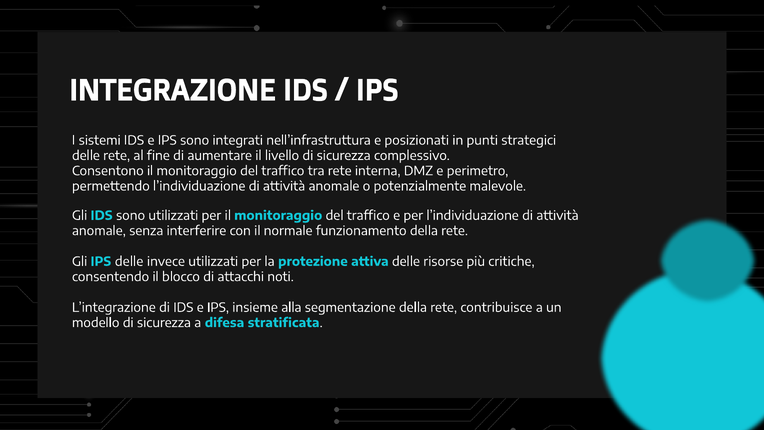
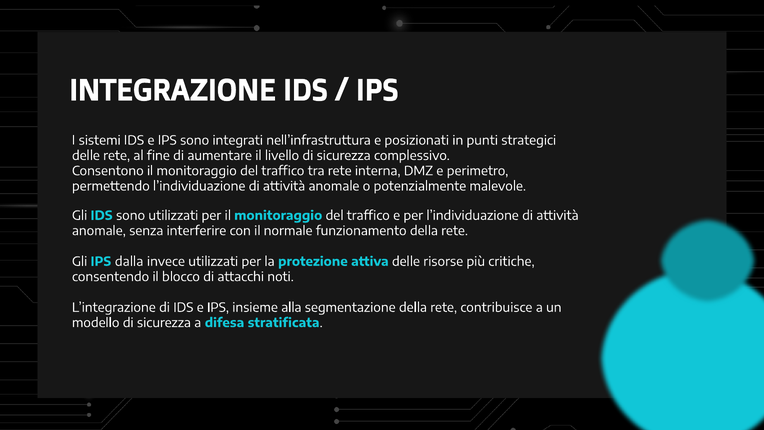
IPS delle: delle -> dalla (129, 261)
